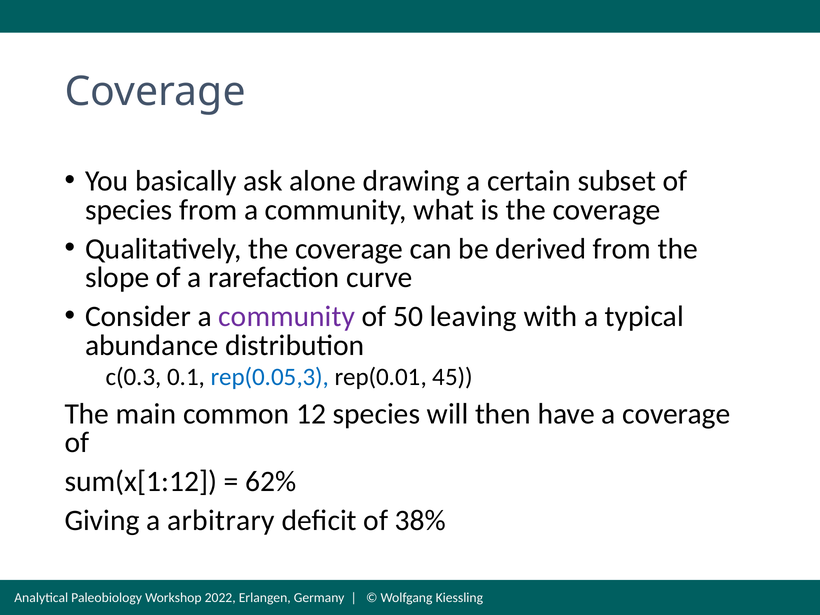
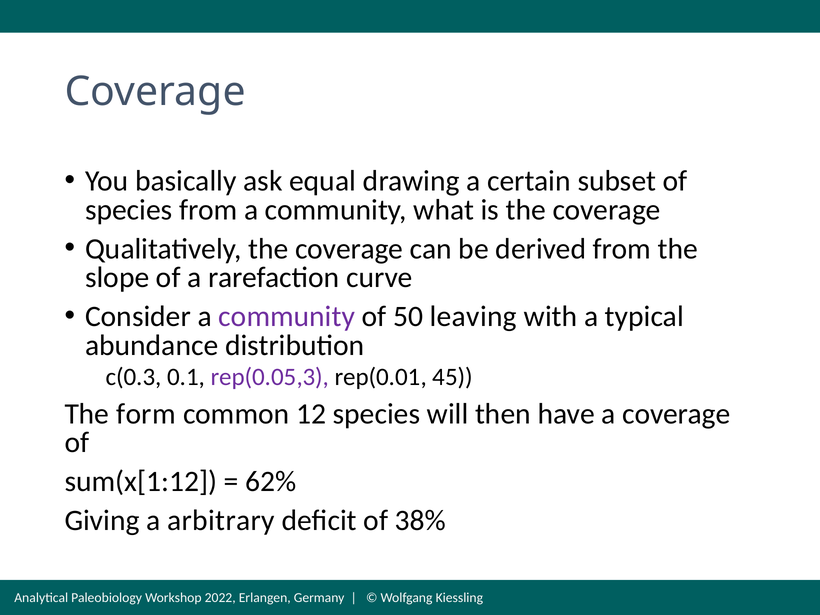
alone: alone -> equal (323, 181)
rep(0.05,3 colour: blue -> purple (270, 377)
main: main -> form (146, 414)
